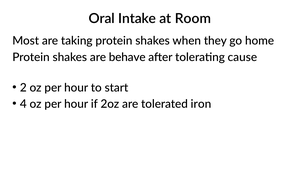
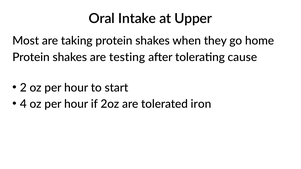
Room: Room -> Upper (193, 19)
behave: behave -> testing (127, 57)
